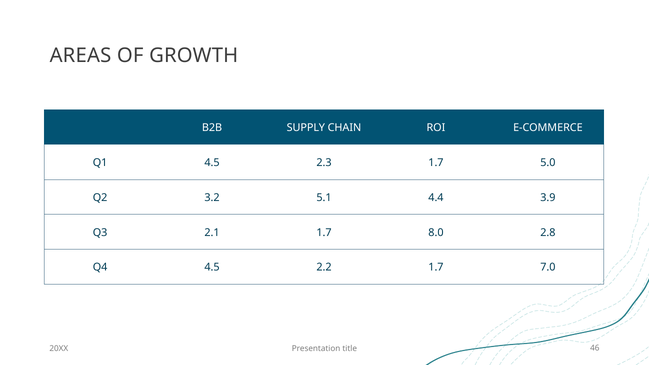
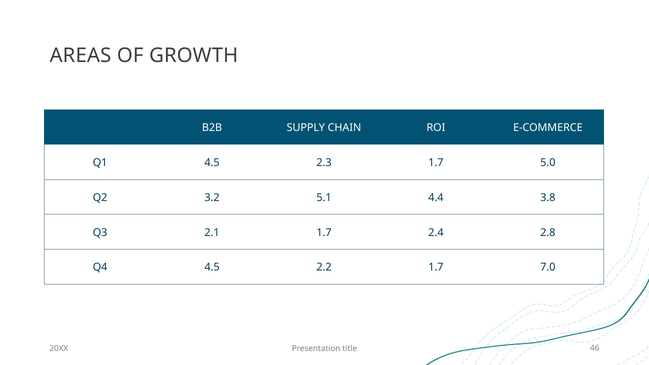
3.9: 3.9 -> 3.8 (548, 198)
8.0: 8.0 -> 2.4 (436, 233)
